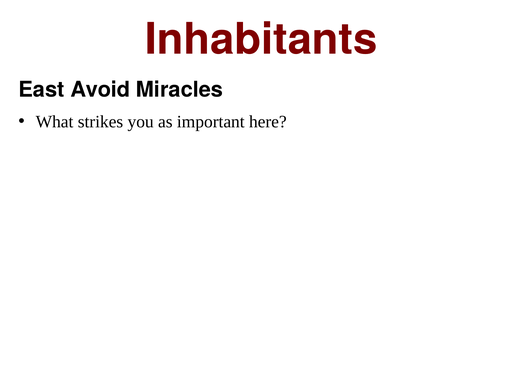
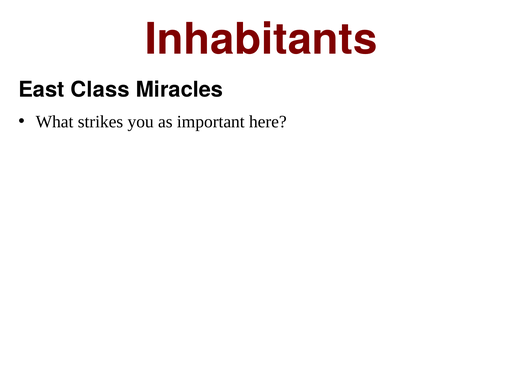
Avoid: Avoid -> Class (100, 90)
